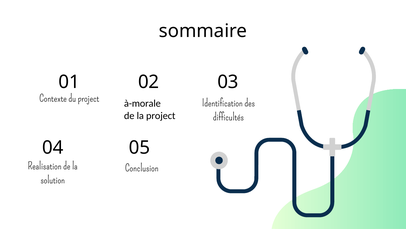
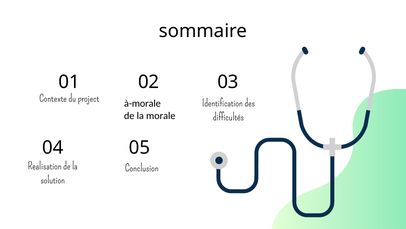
la project: project -> morale (161, 116)
